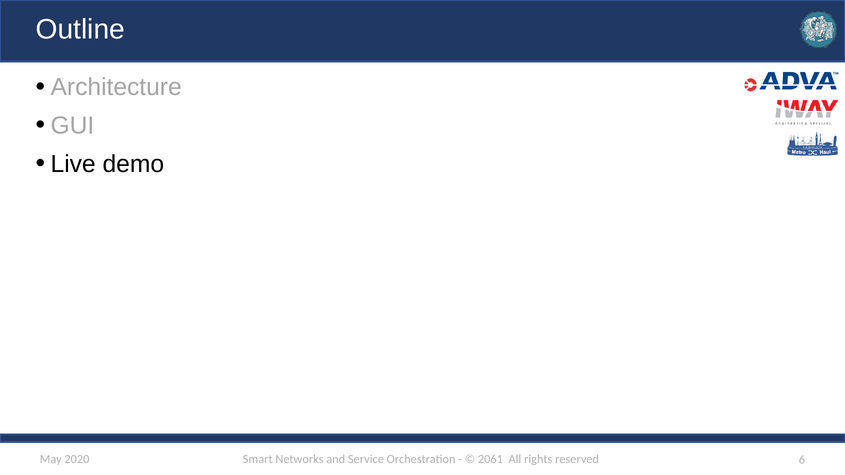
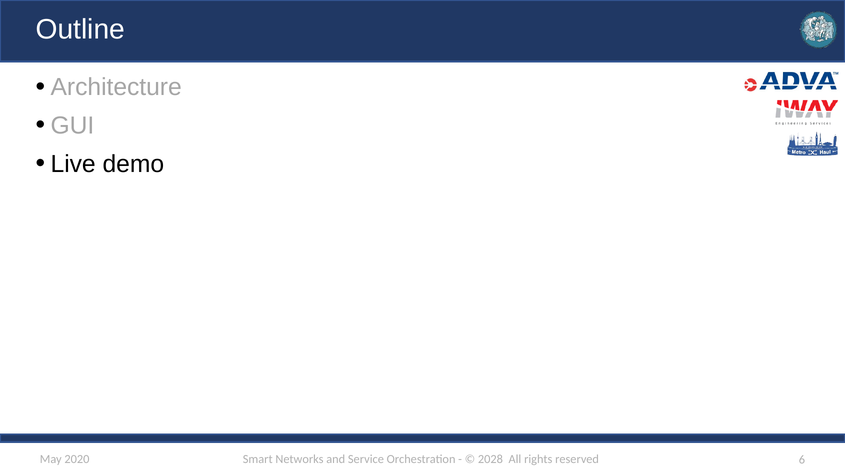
2061: 2061 -> 2028 (490, 459)
